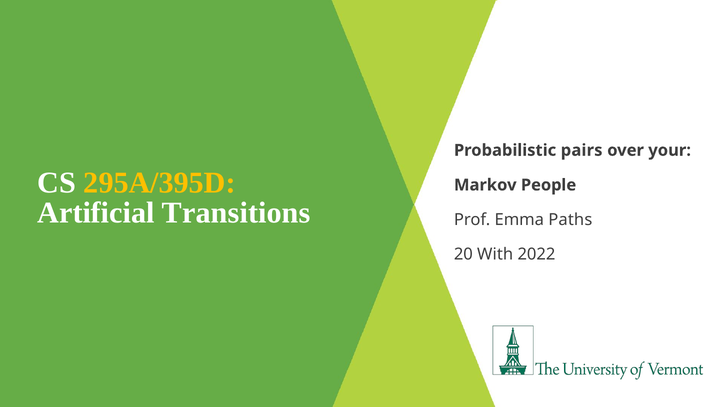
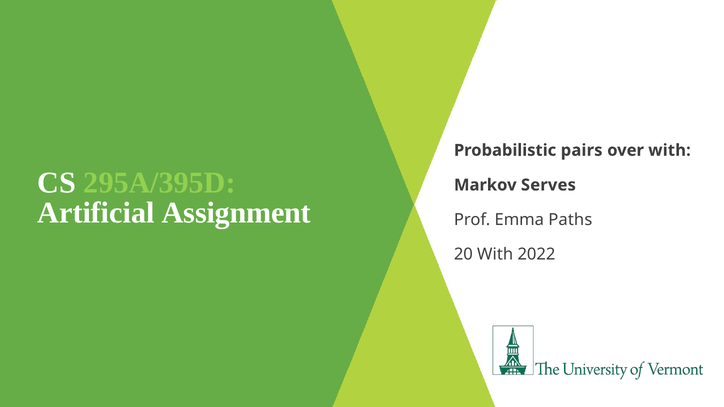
over your: your -> with (670, 150)
295A/395D colour: yellow -> light green (160, 183)
People: People -> Serves (548, 185)
Transitions: Transitions -> Assignment (236, 213)
